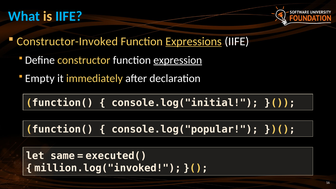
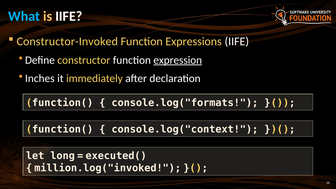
IIFE colour: light blue -> white (69, 16)
Expressions underline: present -> none (194, 41)
Empty: Empty -> Inches (40, 78)
console.log("initial: console.log("initial -> console.log("formats (185, 103)
console.log("popular: console.log("popular -> console.log("context (185, 129)
same: same -> long (63, 156)
